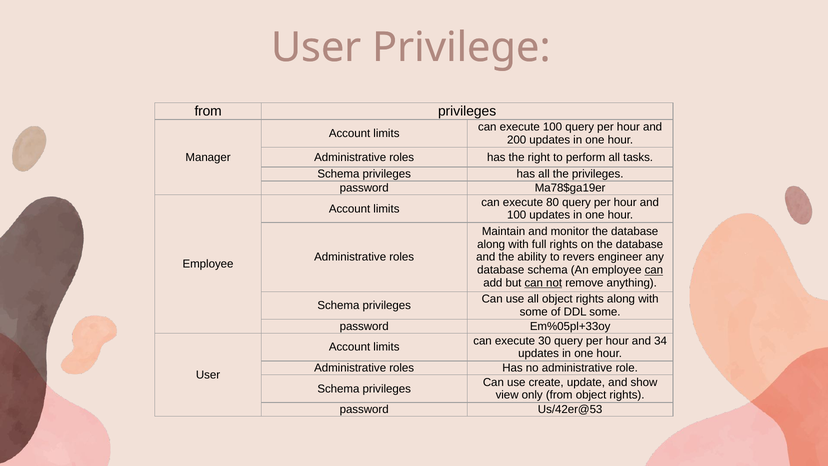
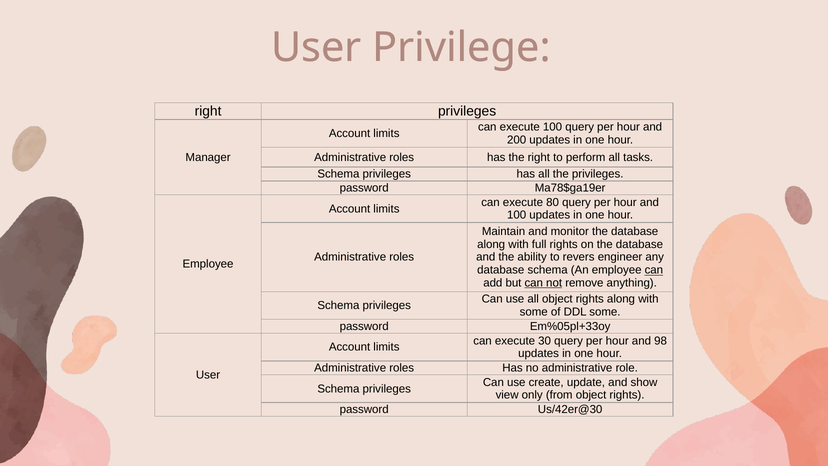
from: from -> right (208, 111)
34: 34 -> 98 (661, 341)
Us/42er@53: Us/42er@53 -> Us/42er@30 (570, 409)
